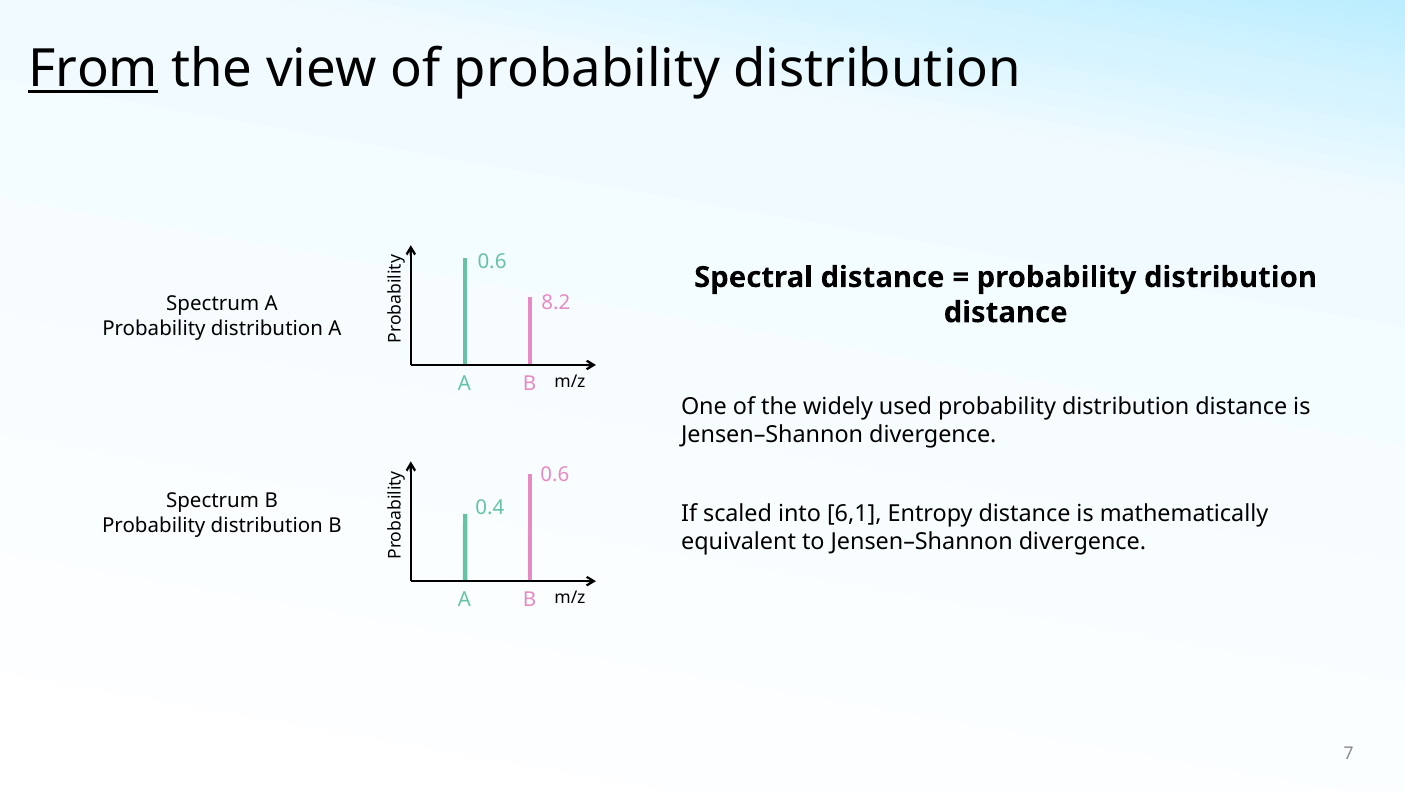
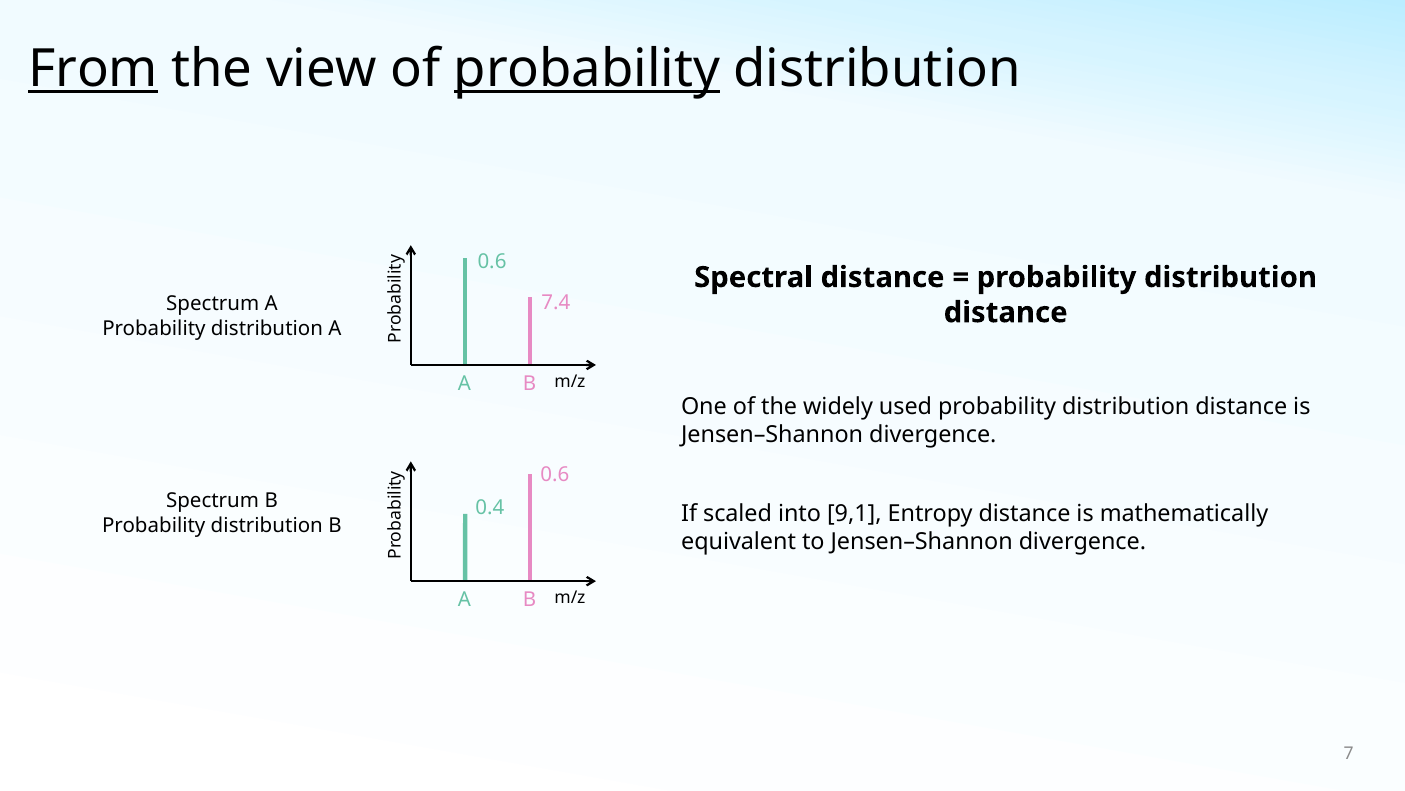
probability underline: none -> present (587, 69)
8.2: 8.2 -> 7.4 (556, 302)
6,1: 6,1 -> 9,1 (854, 513)
